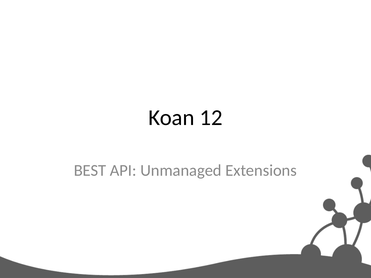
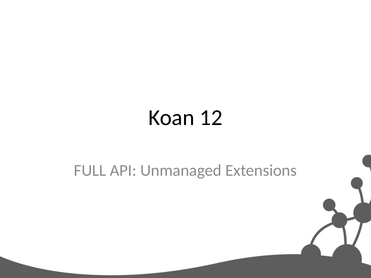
BEST: BEST -> FULL (90, 171)
